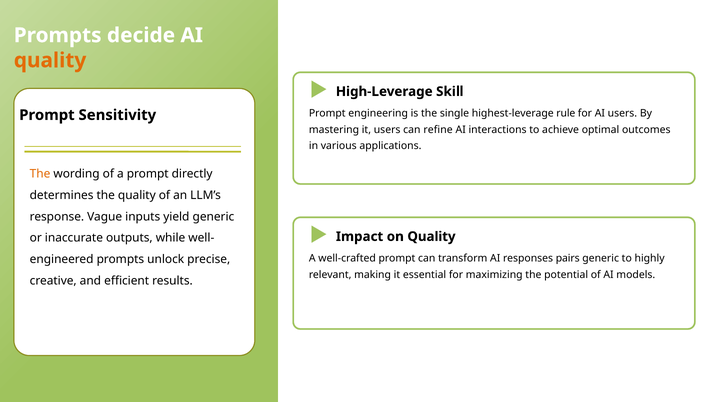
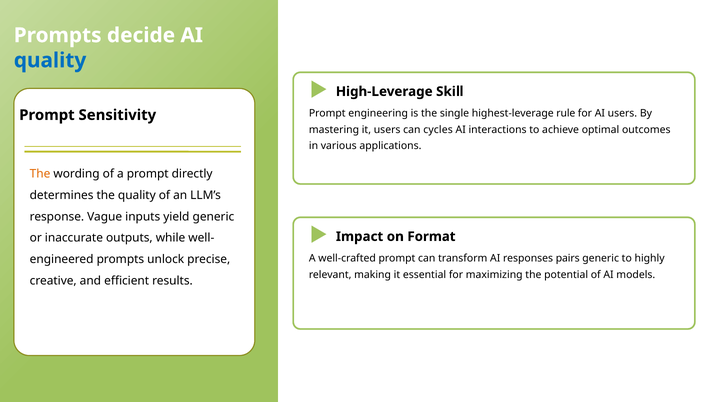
quality colour: orange -> blue (50, 60)
refine: refine -> cycles (438, 130)
on Quality: Quality -> Format (431, 237)
